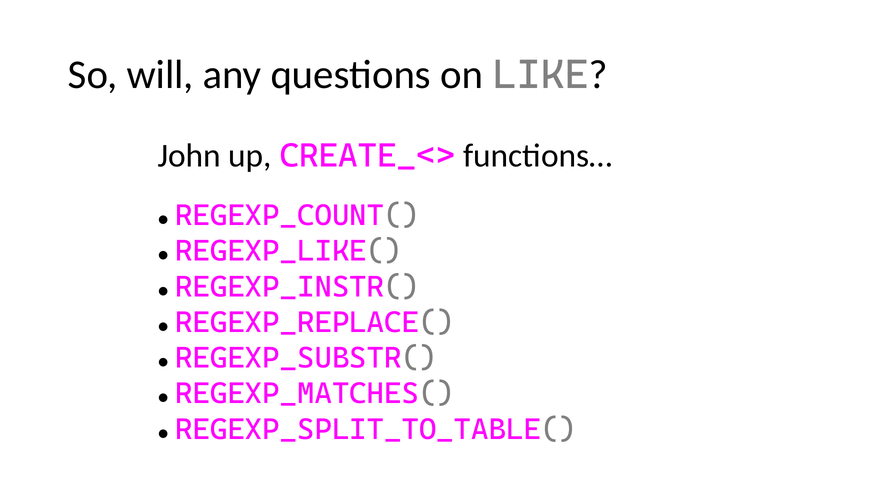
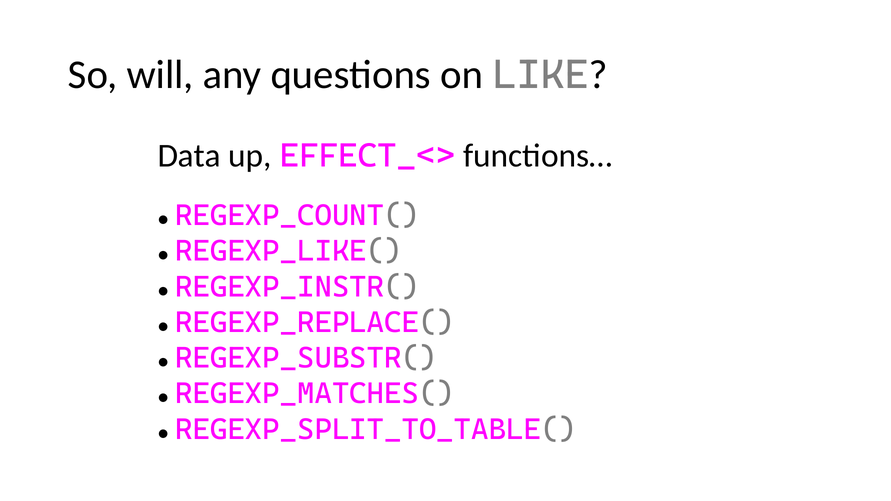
John: John -> Data (189, 156)
CREATE_<>: CREATE_<> -> EFFECT_<> (367, 156)
